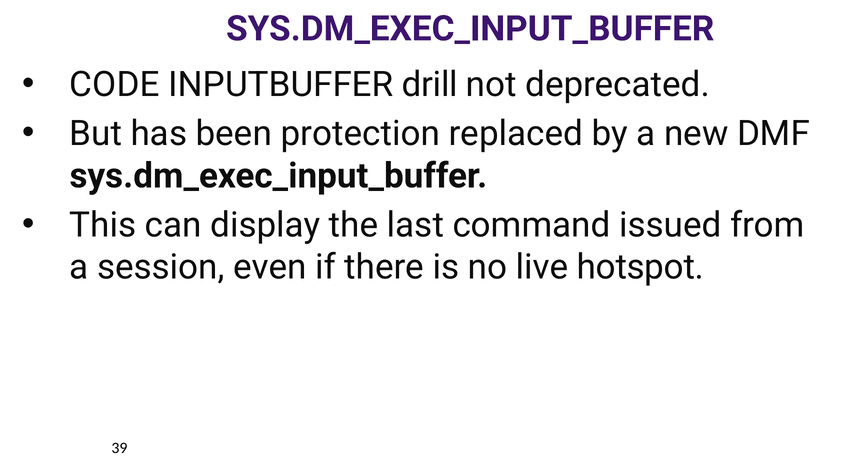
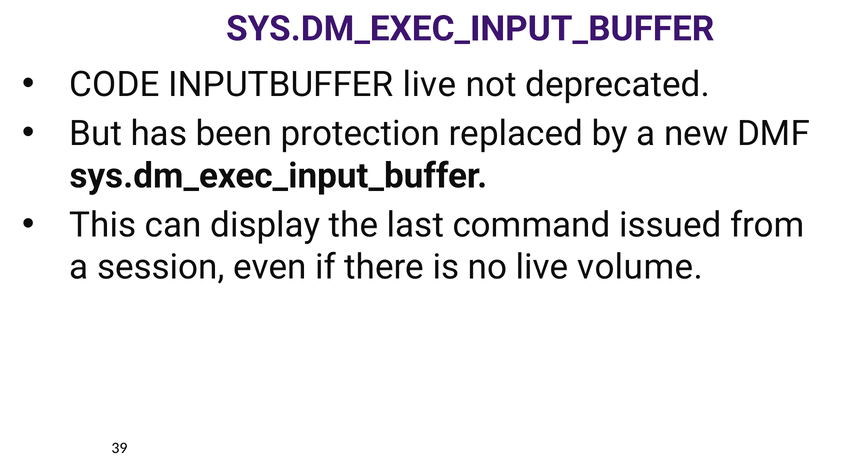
INPUTBUFFER drill: drill -> live (430, 85)
hotspot: hotspot -> volume (640, 267)
